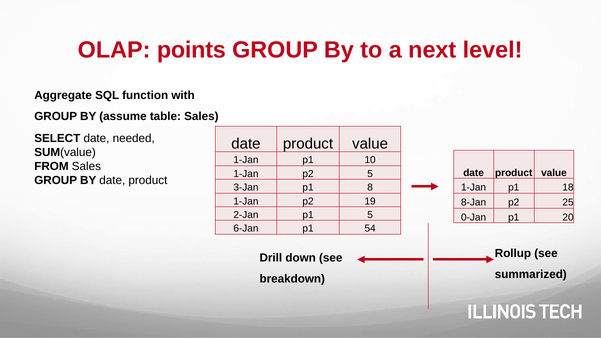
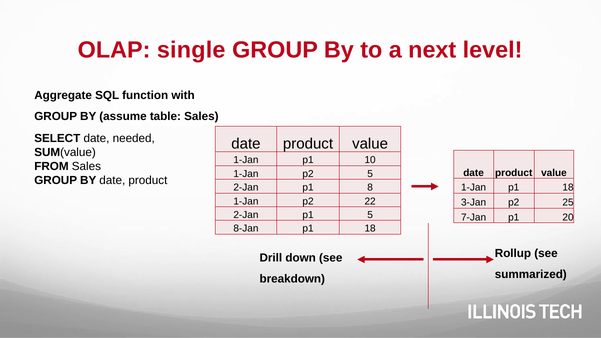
points: points -> single (191, 50)
3-Jan: 3-Jan -> 2-Jan (246, 188)
19: 19 -> 22 (370, 201)
8-Jan: 8-Jan -> 3-Jan (474, 203)
0-Jan: 0-Jan -> 7-Jan (474, 218)
6-Jan: 6-Jan -> 8-Jan (246, 229)
54: 54 -> 18 (370, 229)
